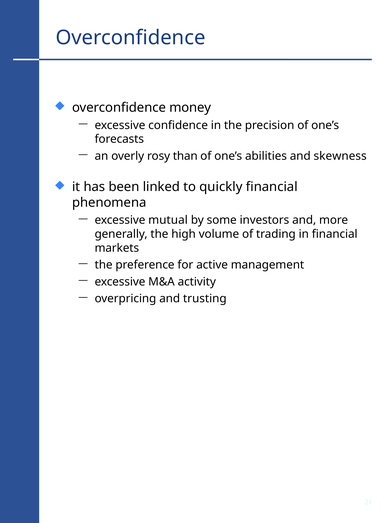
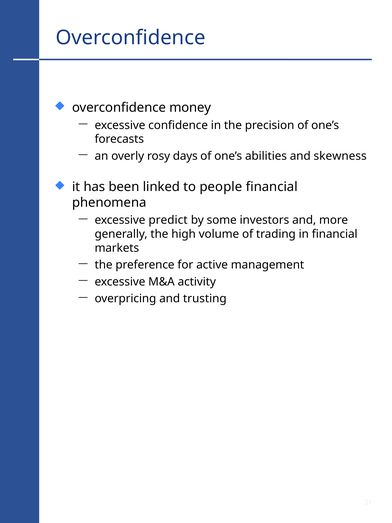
than: than -> days (185, 156)
quickly: quickly -> people (221, 187)
mutual: mutual -> predict (168, 220)
